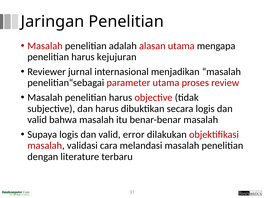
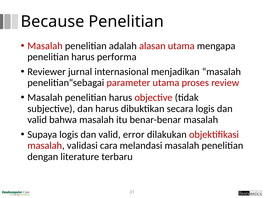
Jaringan: Jaringan -> Because (53, 22)
kejujuran: kejujuran -> performa (117, 57)
